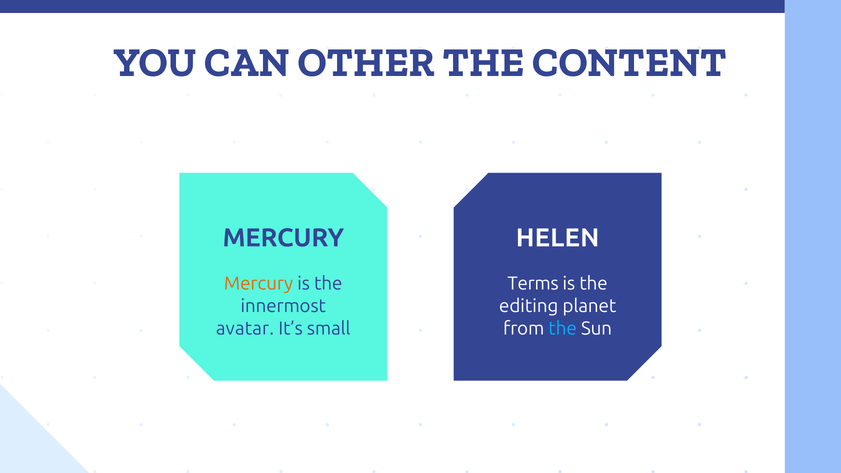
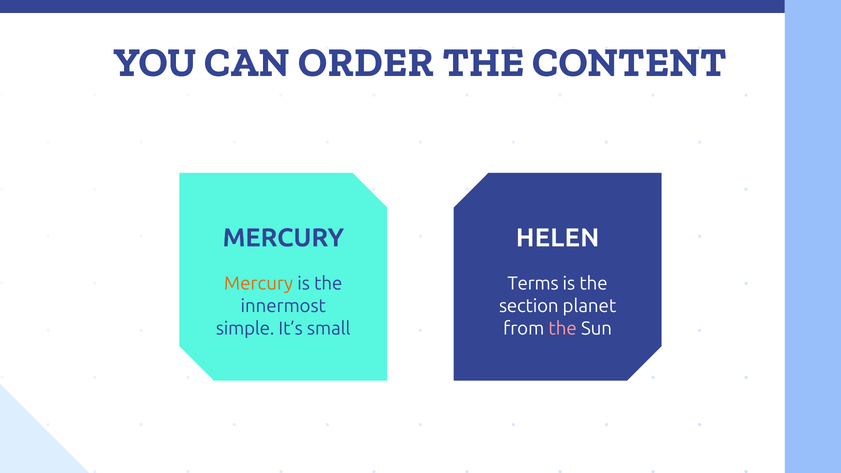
OTHER: OTHER -> ORDER (366, 63)
editing: editing -> section (529, 306)
avatar: avatar -> simple (245, 329)
the colour: light blue -> pink (563, 329)
